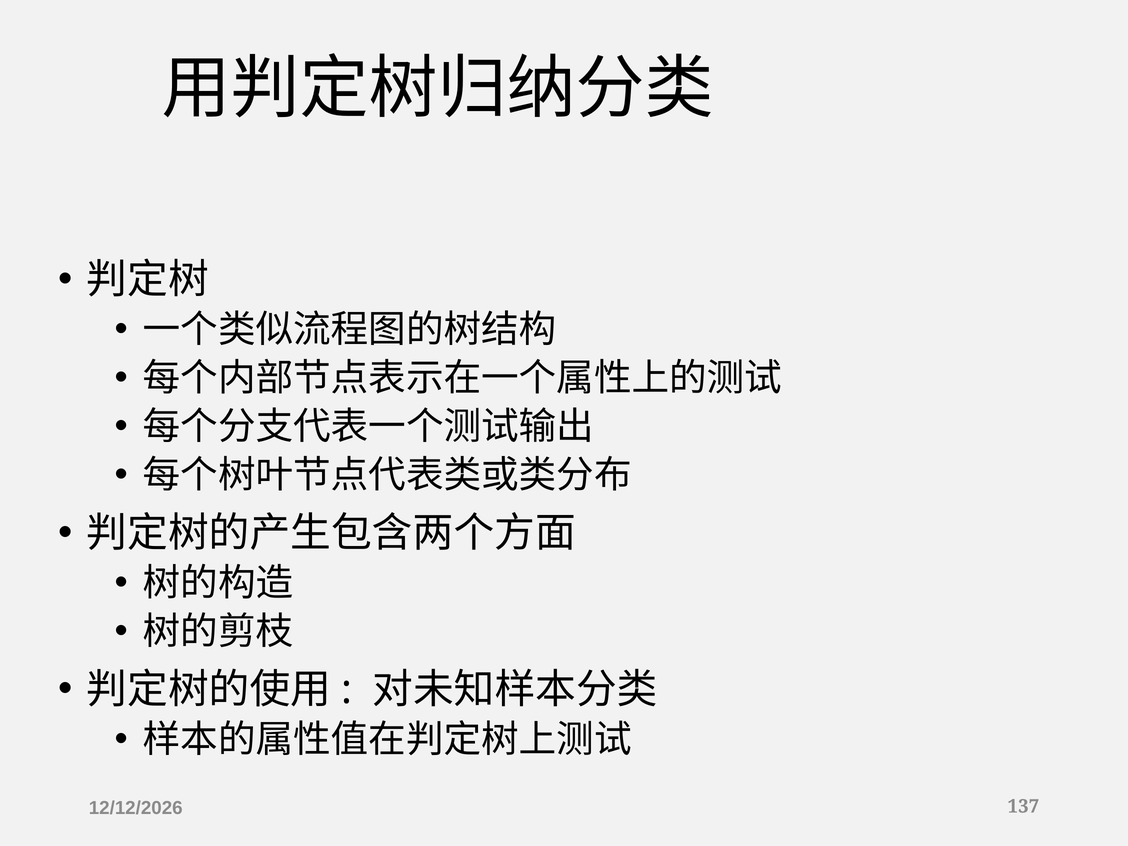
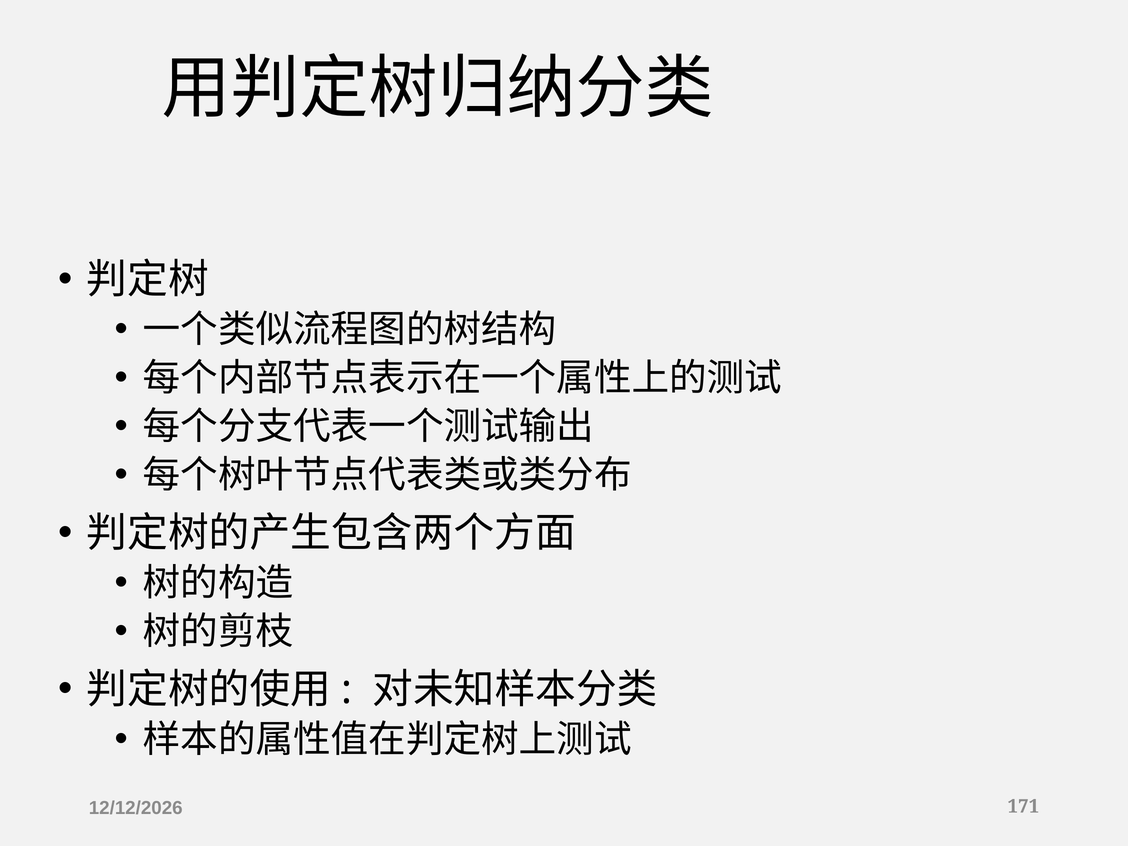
137: 137 -> 171 (1023, 806)
